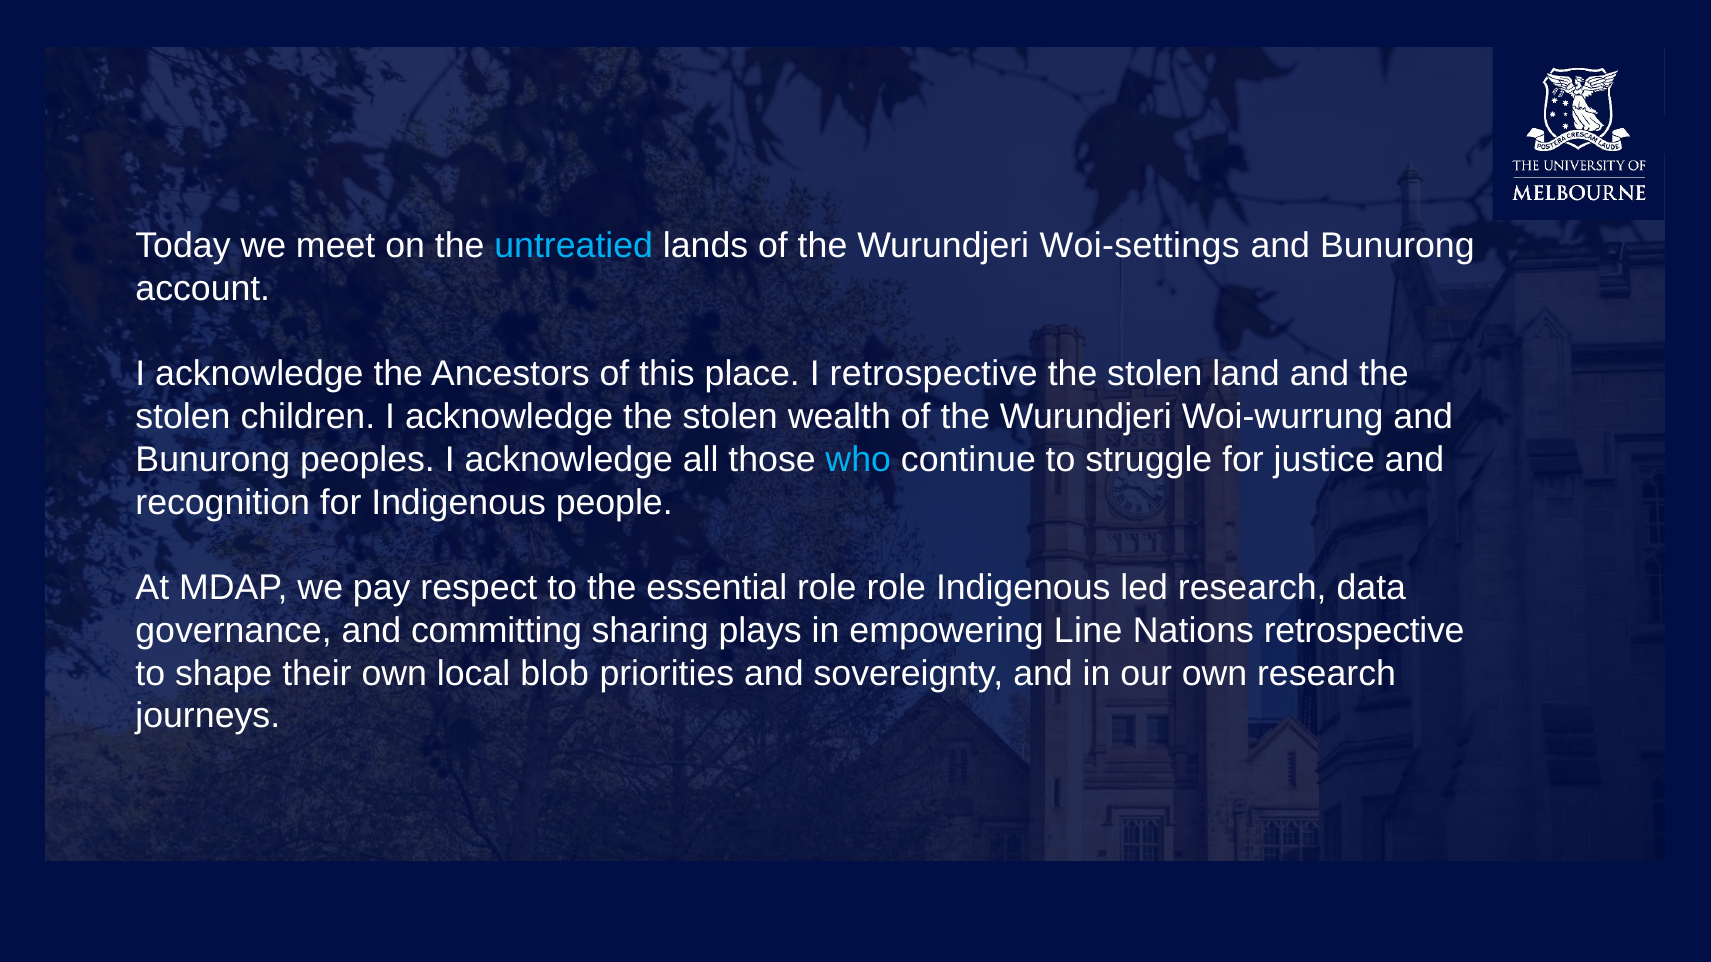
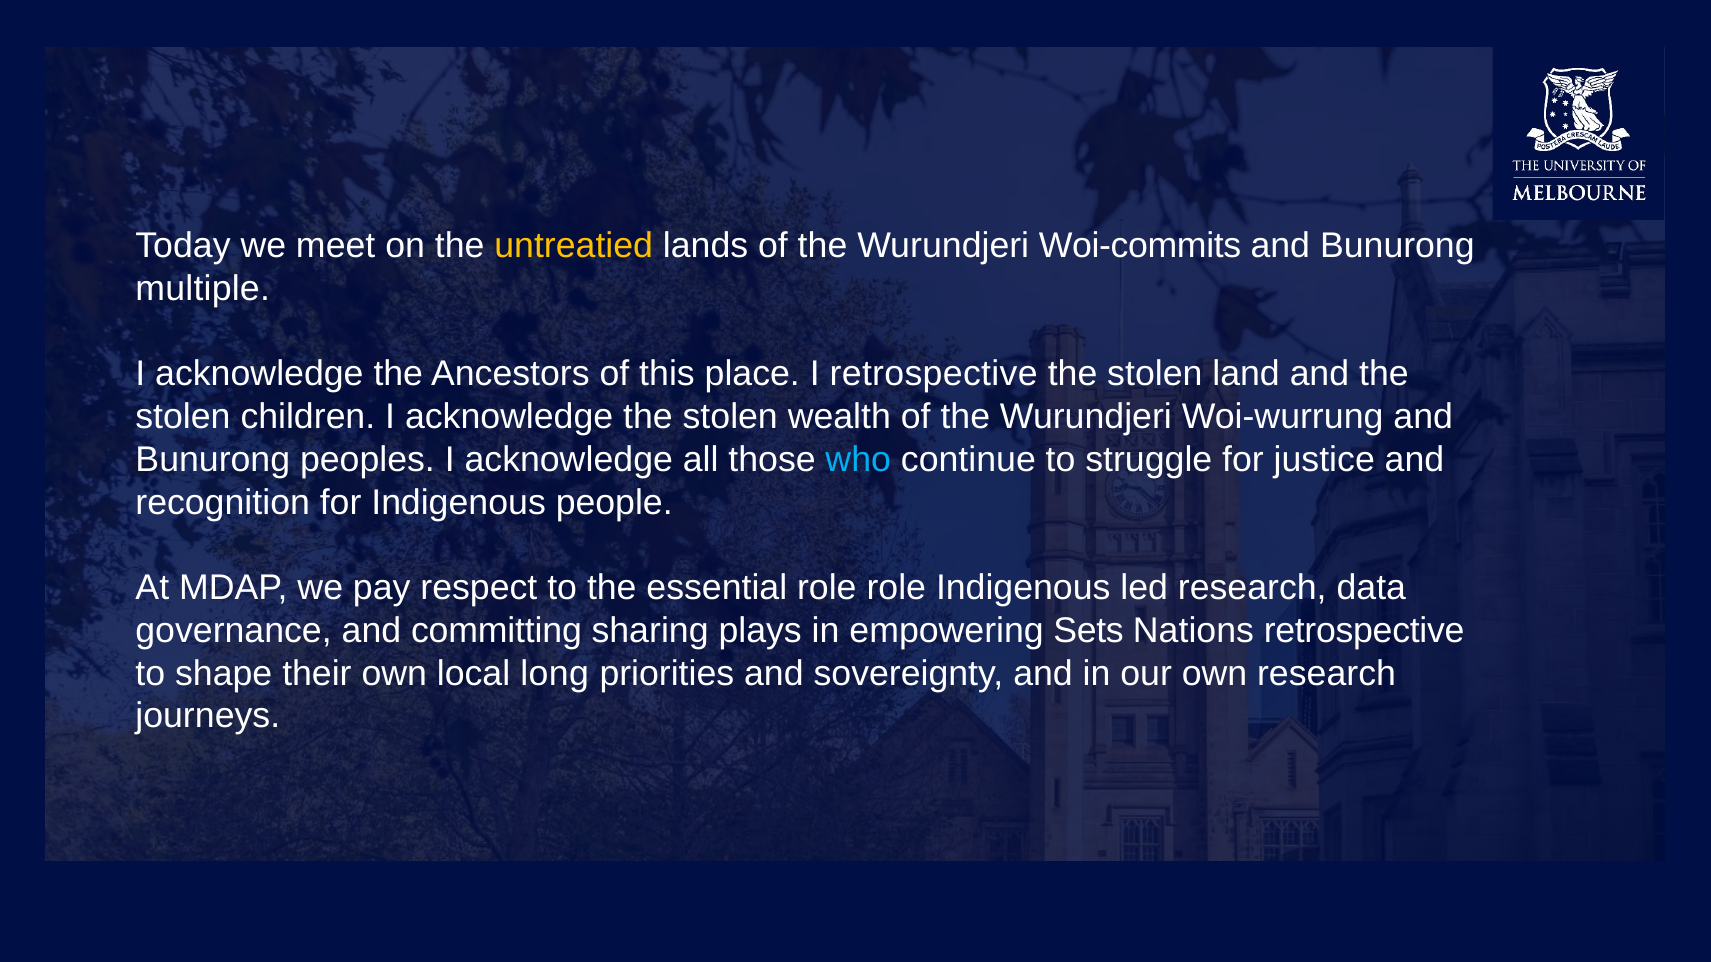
untreatied colour: light blue -> yellow (574, 246)
Woi-settings: Woi-settings -> Woi-commits (1140, 246)
account: account -> multiple (203, 289)
Line: Line -> Sets (1089, 631)
blob: blob -> long (555, 674)
